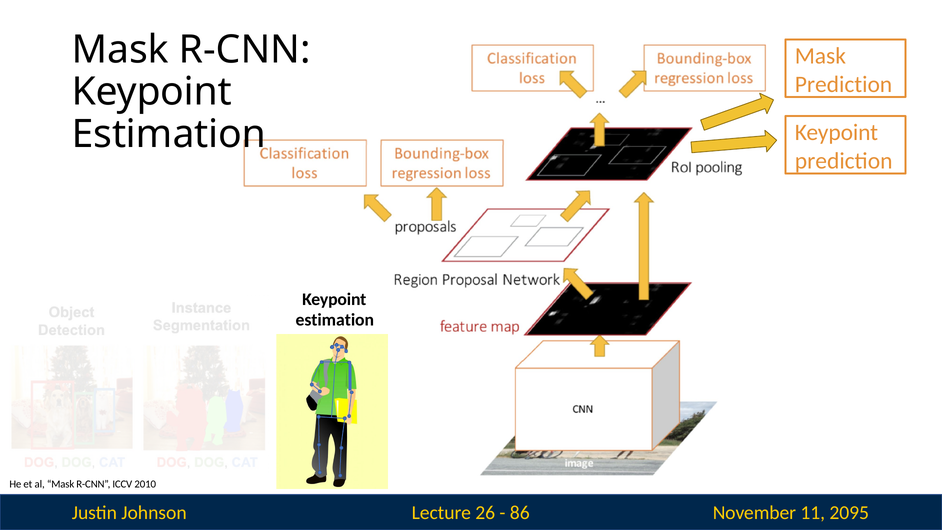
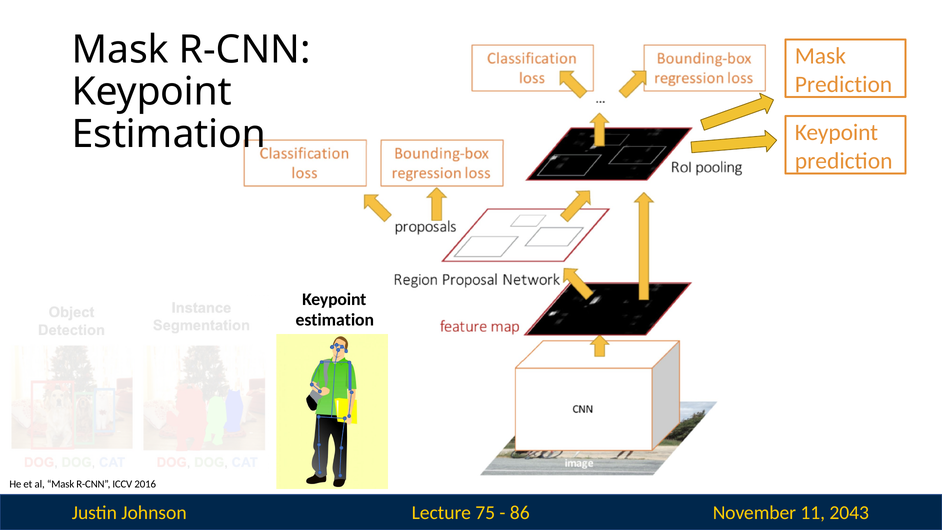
2010: 2010 -> 2016 (145, 484)
26: 26 -> 75 (485, 513)
2095: 2095 -> 2043 (849, 513)
